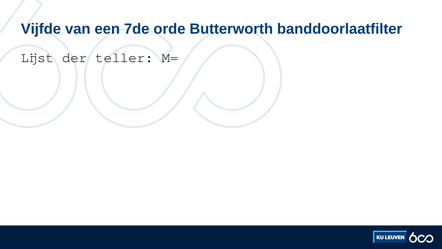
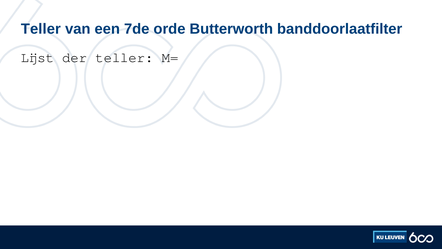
Vijfde: Vijfde -> Teller (41, 29)
